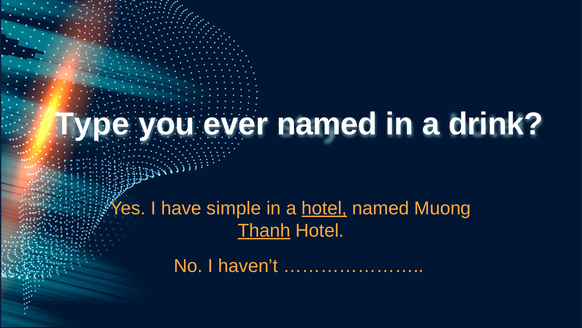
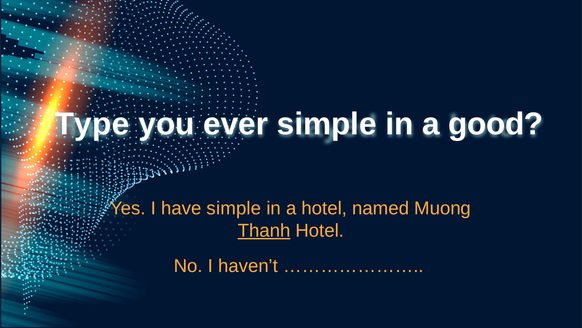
ever named: named -> simple (327, 124)
drink: drink -> good (496, 124)
hotel underline: present -> none (324, 208)
